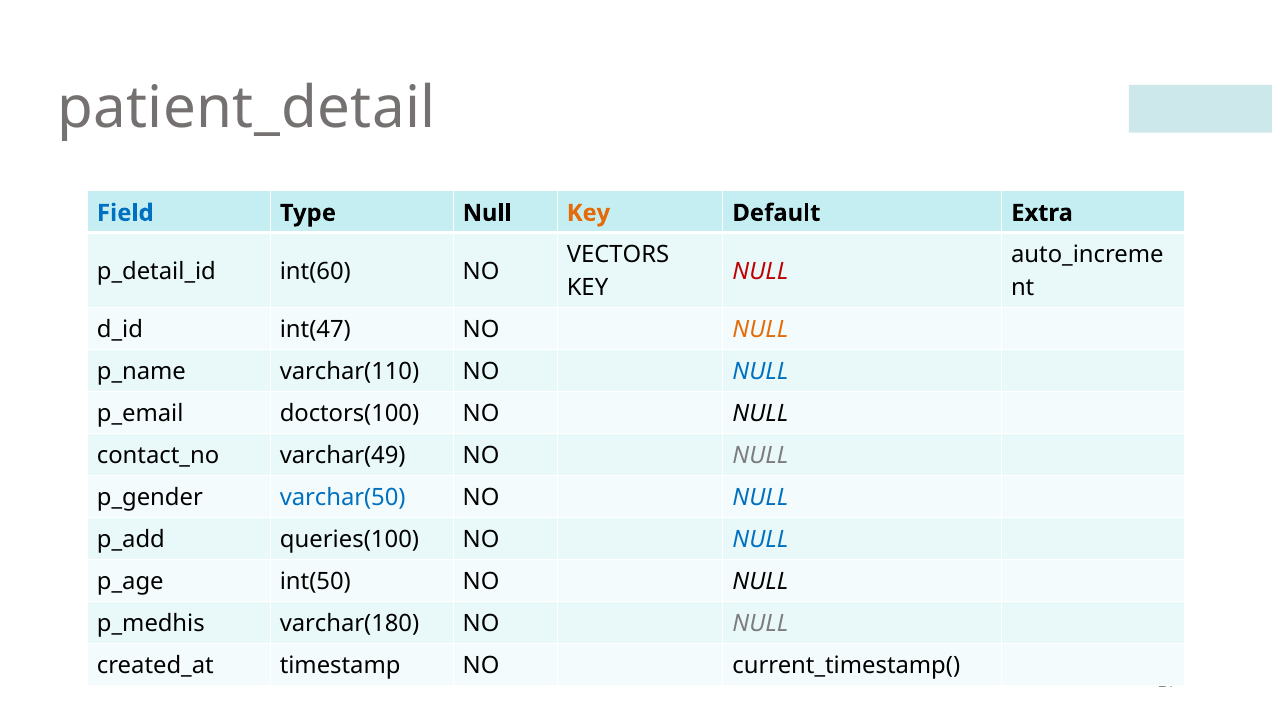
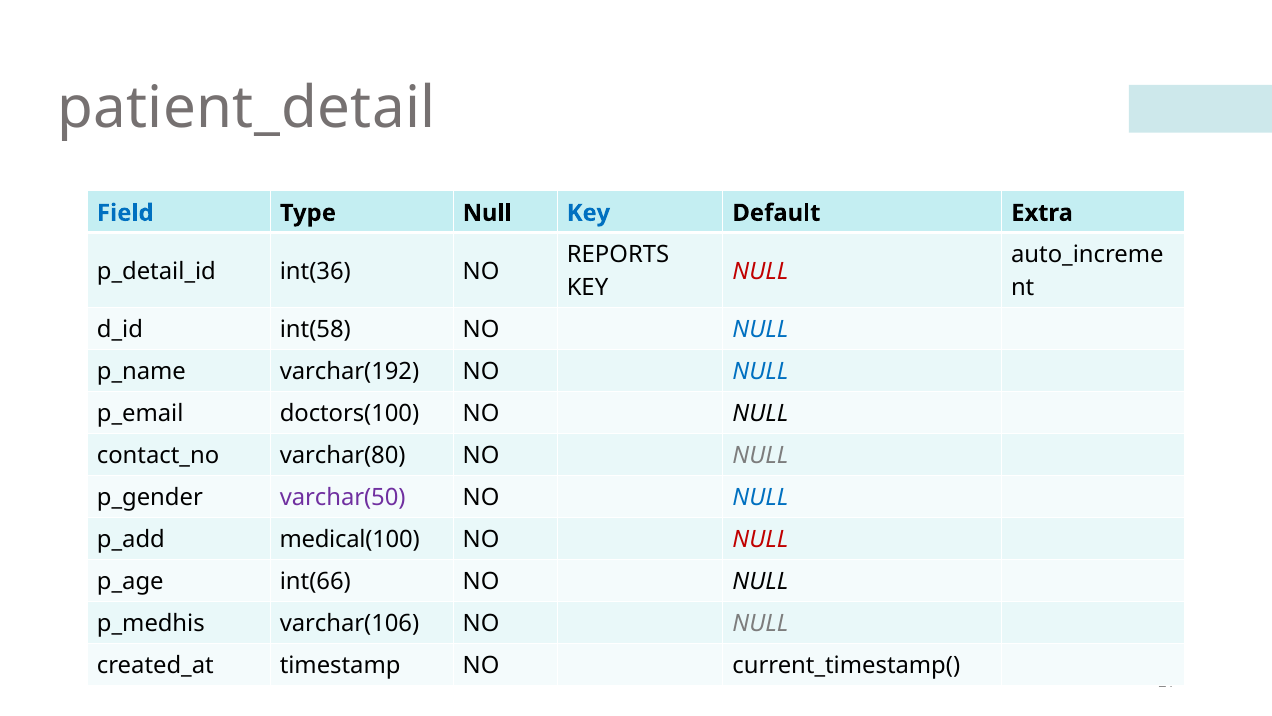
Key colour: orange -> blue (588, 213)
VECTORS: VECTORS -> REPORTS (618, 255)
int(60: int(60 -> int(36 (315, 271)
int(47: int(47 -> int(58 (315, 329)
NULL colour: orange -> blue (760, 329)
varchar(110: varchar(110 -> varchar(192 (350, 371)
varchar(49: varchar(49 -> varchar(80 (343, 455)
varchar(50 colour: blue -> purple (343, 497)
queries(100: queries(100 -> medical(100 (350, 539)
NULL colour: blue -> red (760, 539)
int(50: int(50 -> int(66 (315, 581)
varchar(180: varchar(180 -> varchar(106 (350, 623)
